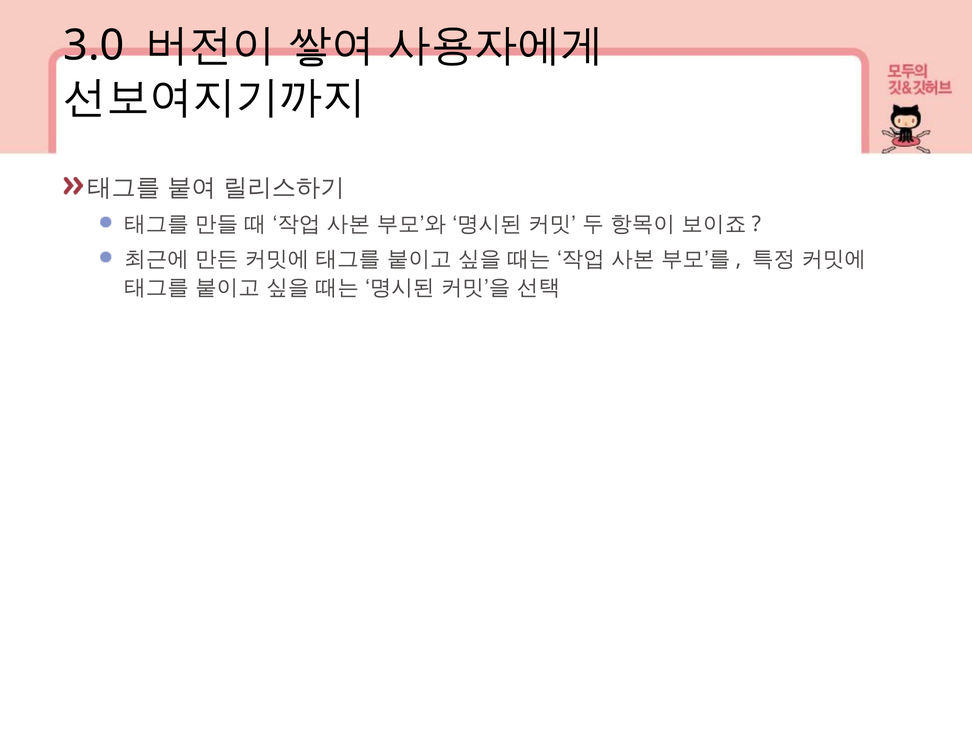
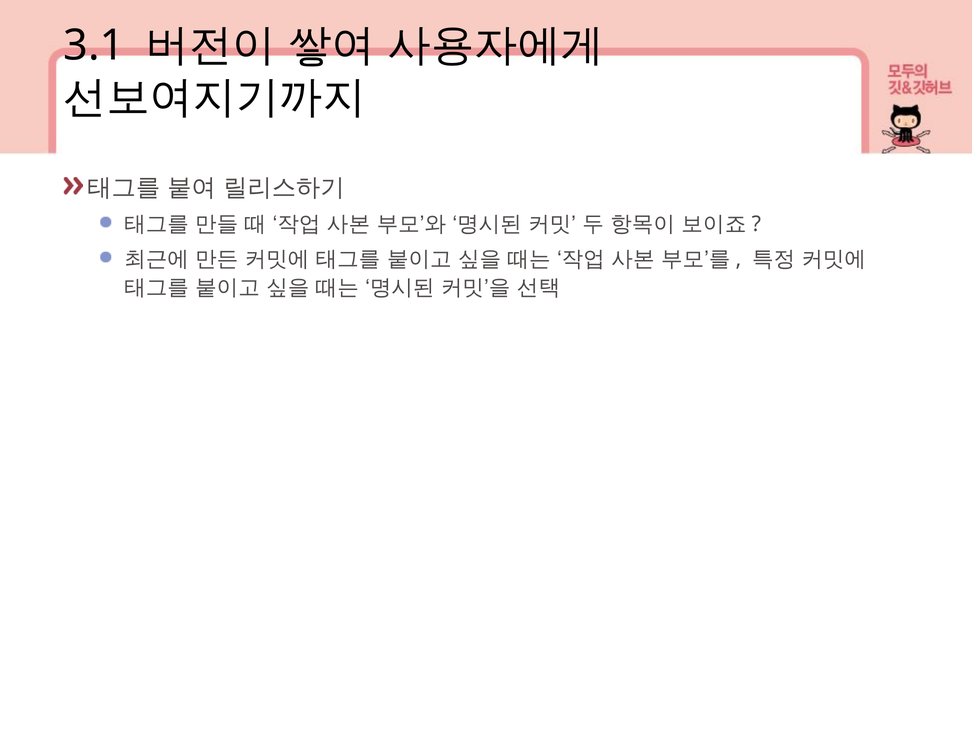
3.0: 3.0 -> 3.1 (94, 45)
